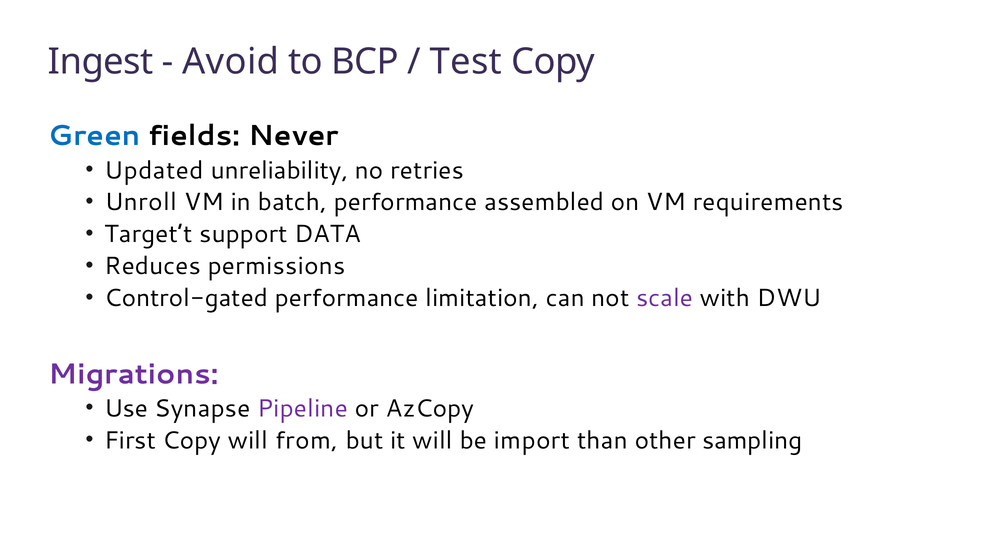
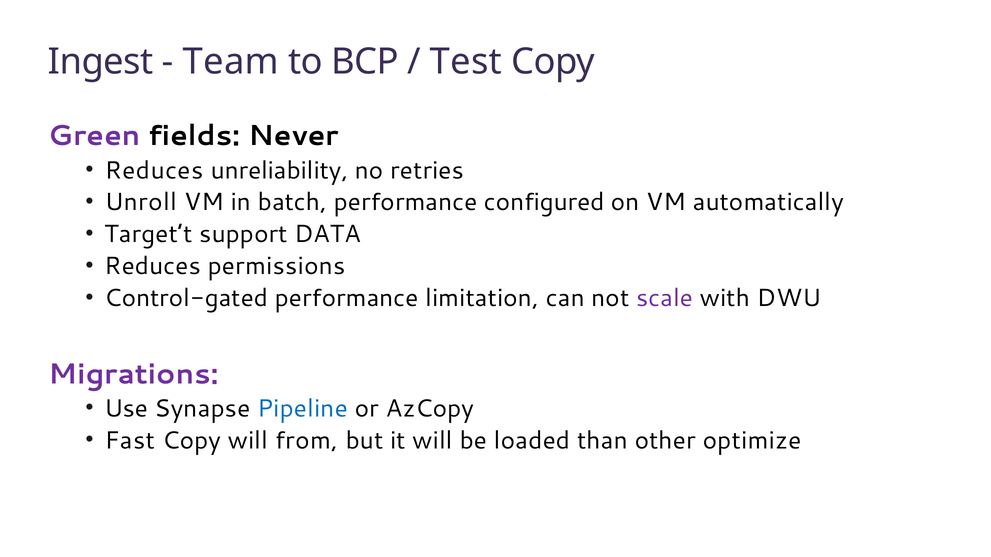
Avoid: Avoid -> Team (231, 62)
Green colour: blue -> purple (95, 136)
Updated: Updated -> Reduces (154, 171)
assembled: assembled -> configured (544, 202)
requirements: requirements -> automatically (768, 202)
Pipeline colour: purple -> blue (303, 409)
First: First -> Fast (130, 441)
import: import -> loaded (532, 441)
sampling: sampling -> optimize (752, 441)
